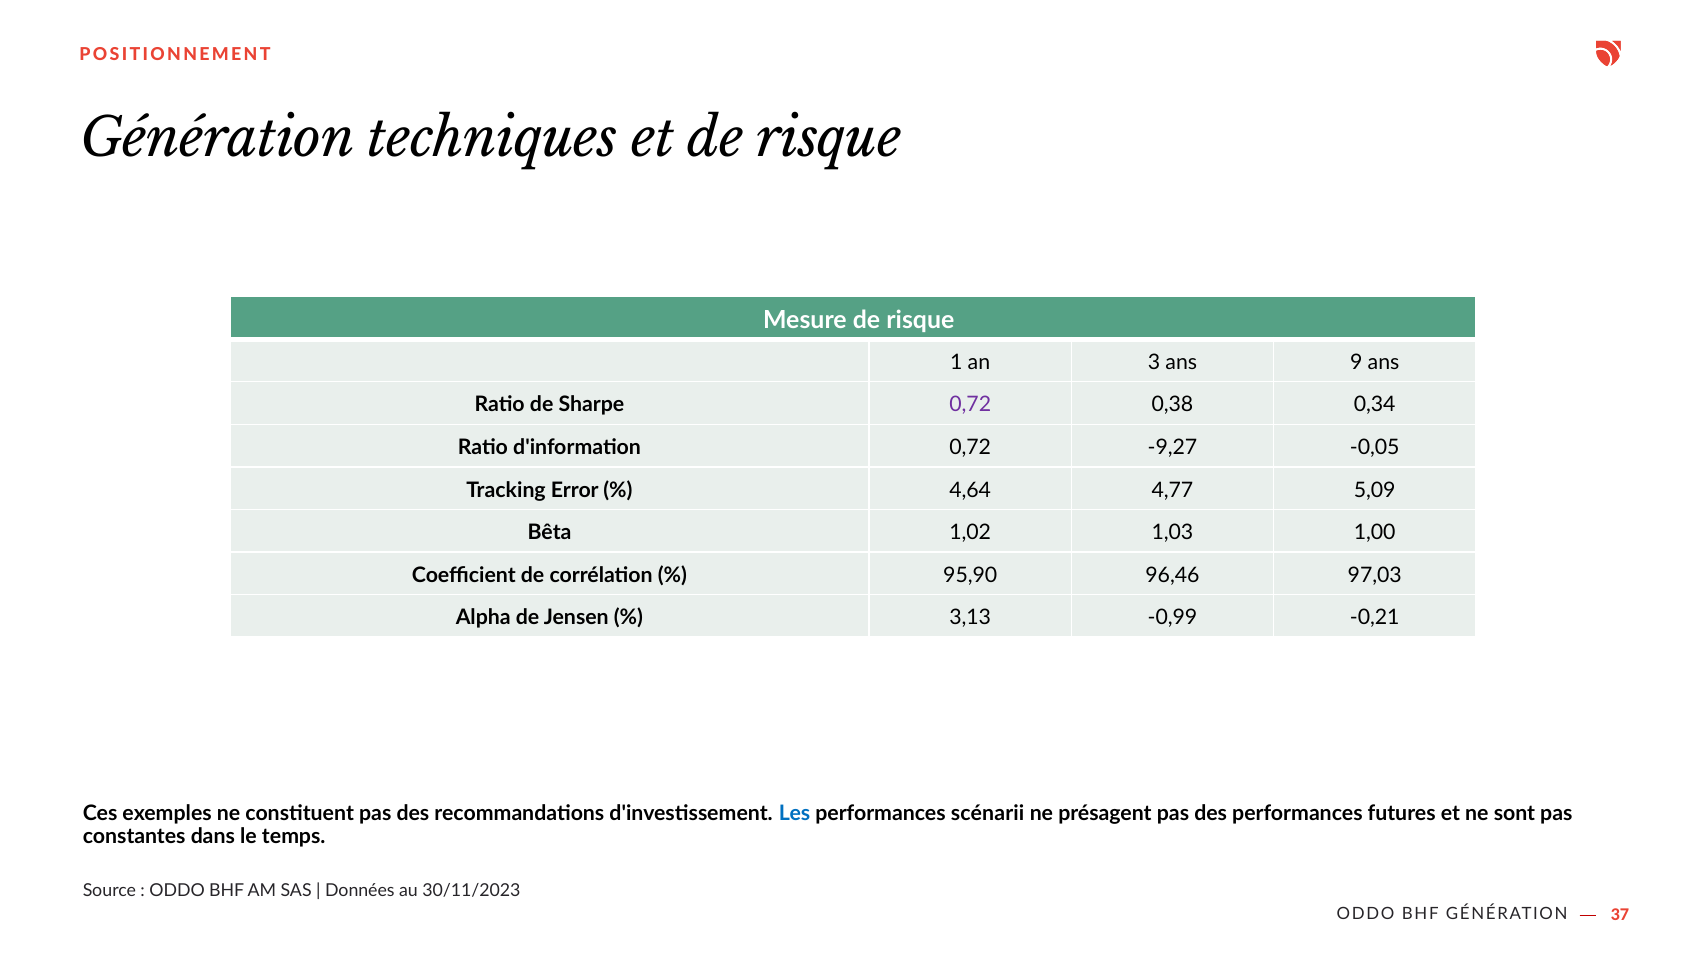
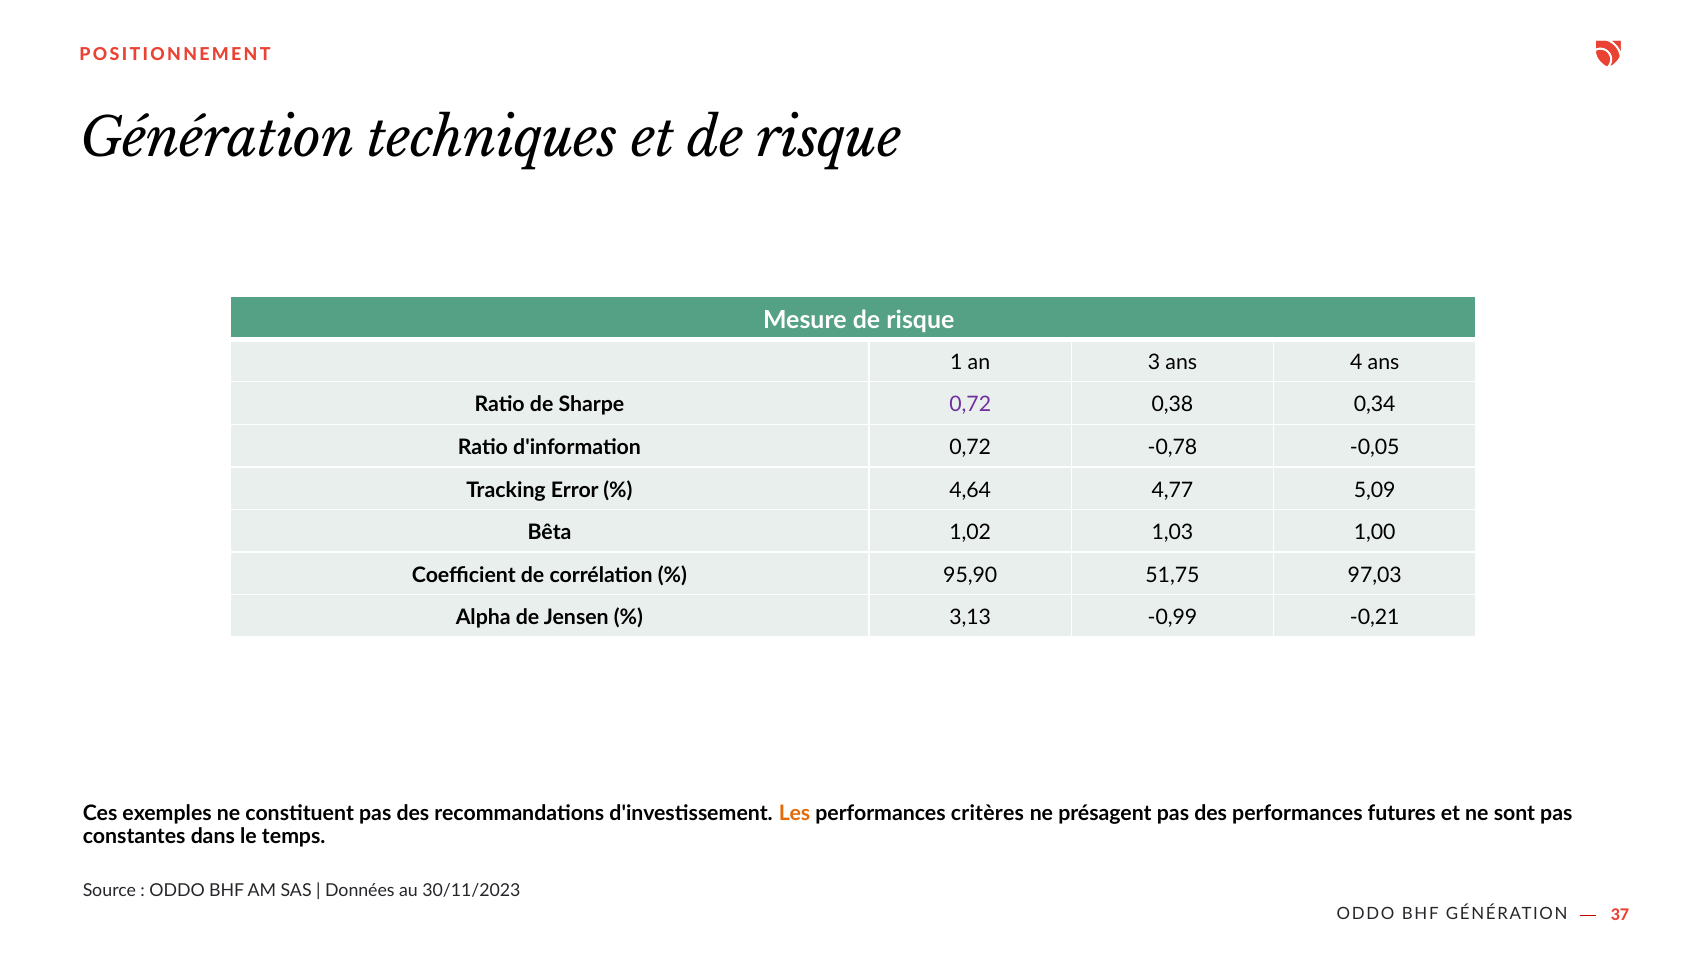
9: 9 -> 4 (1356, 362)
-9,27: -9,27 -> -0,78 (1173, 447)
96,46: 96,46 -> 51,75 (1172, 575)
Les colour: blue -> orange (795, 813)
scénarii: scénarii -> critères (988, 813)
